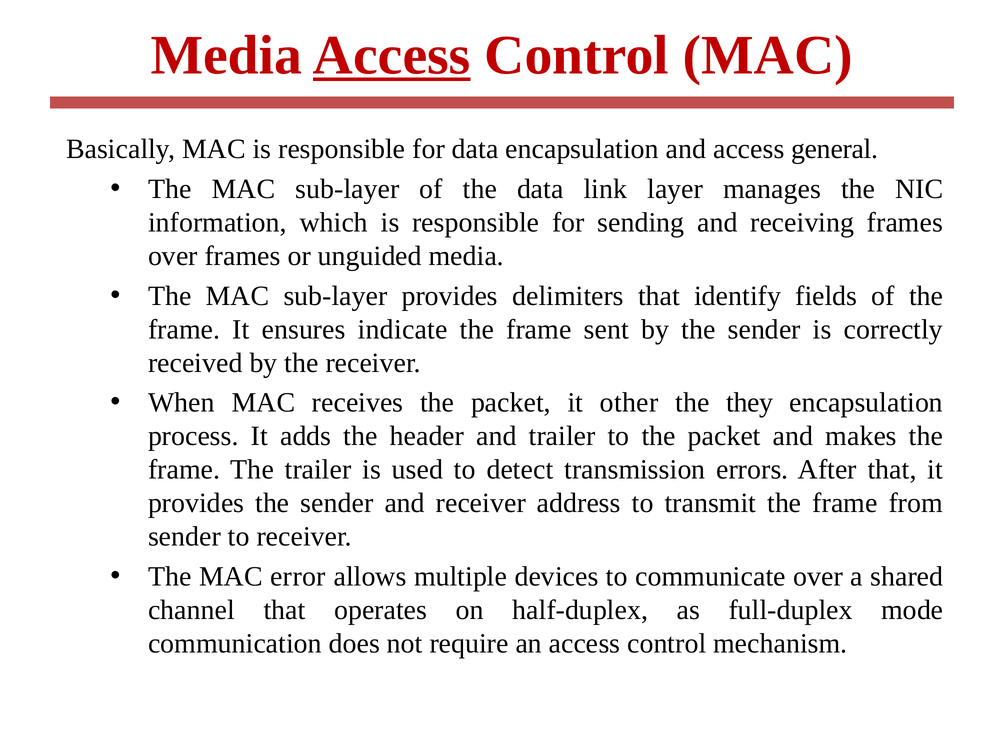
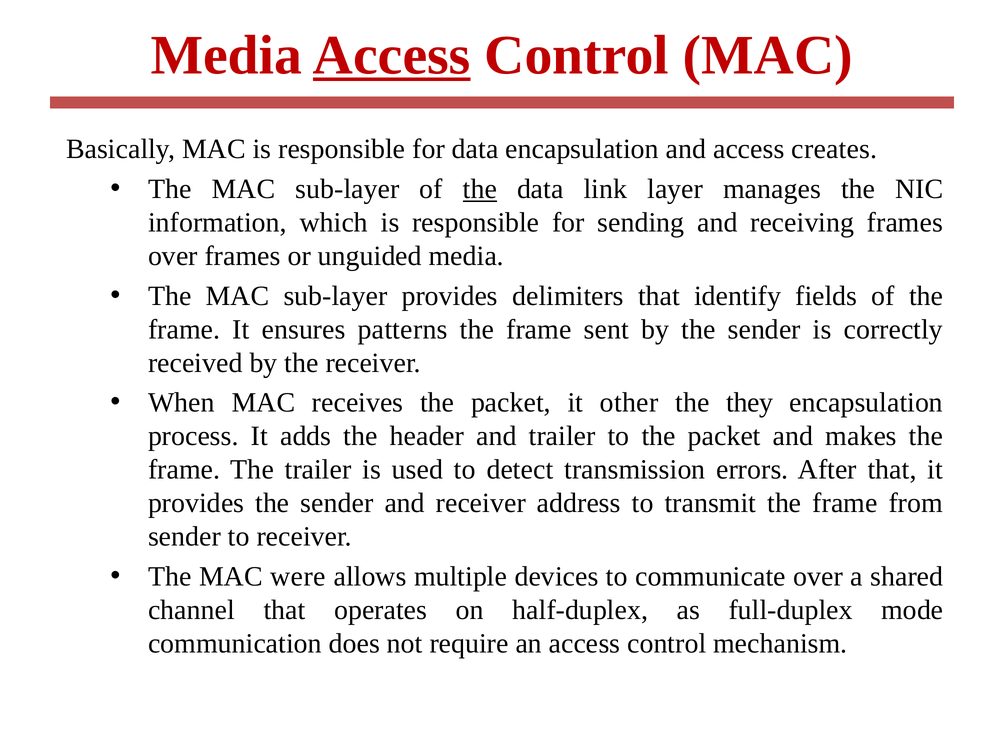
general: general -> creates (834, 149)
the underline: none -> present (480, 189)
indicate: indicate -> patterns (403, 329)
error: error -> were (298, 577)
